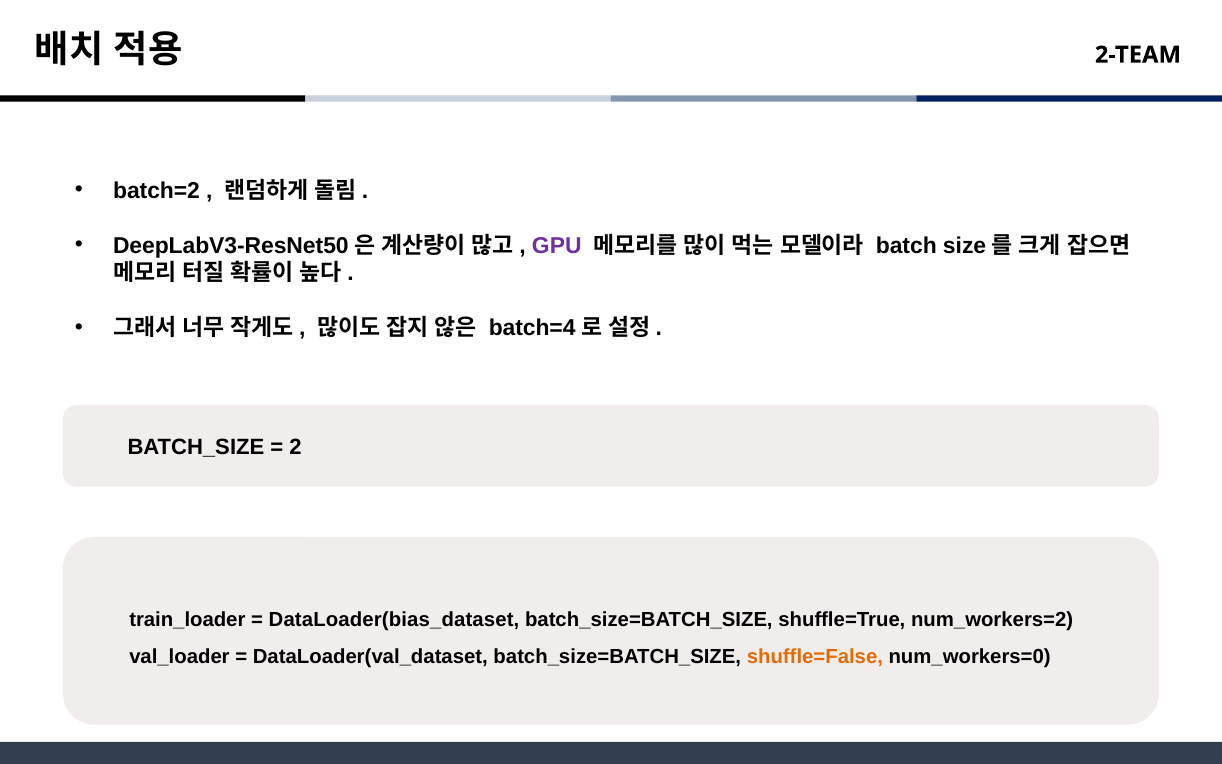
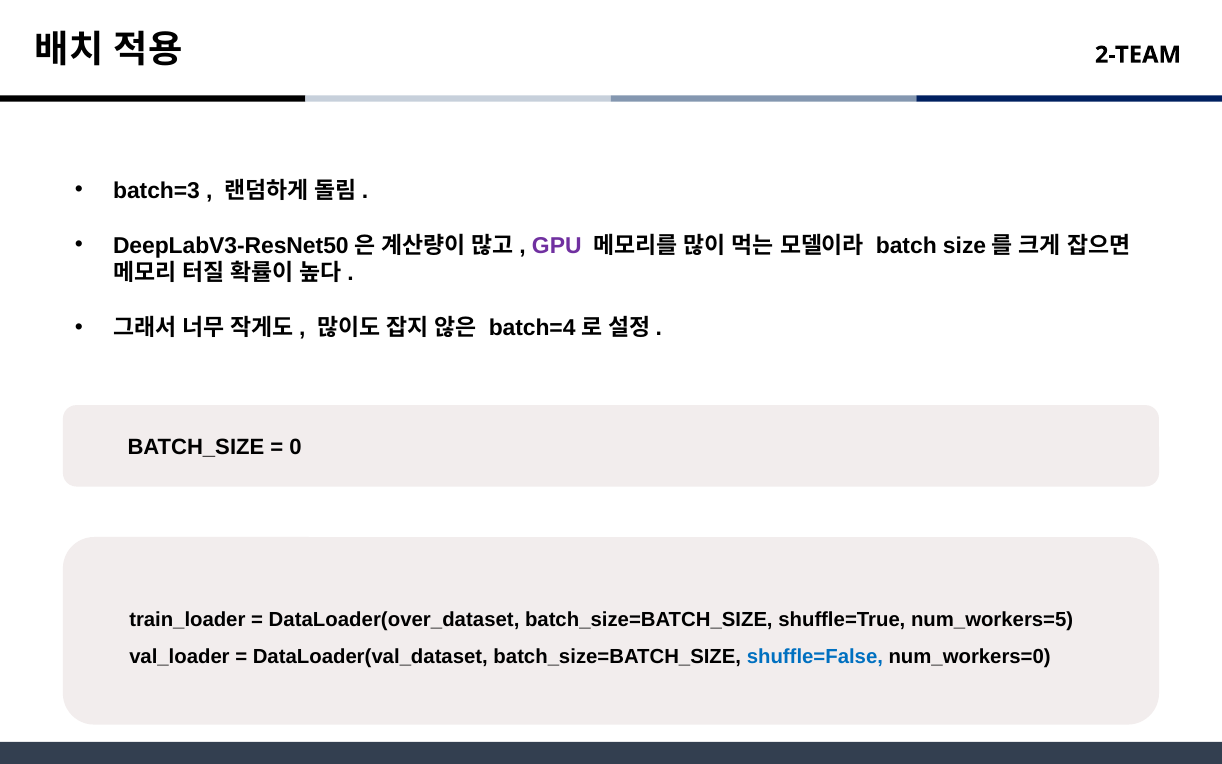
batch=2: batch=2 -> batch=3 (157, 191)
2: 2 -> 0 (295, 447)
DataLoader(bias_dataset: DataLoader(bias_dataset -> DataLoader(over_dataset (394, 620)
num_workers=2: num_workers=2 -> num_workers=5 (992, 620)
shuffle=False colour: orange -> blue (815, 656)
